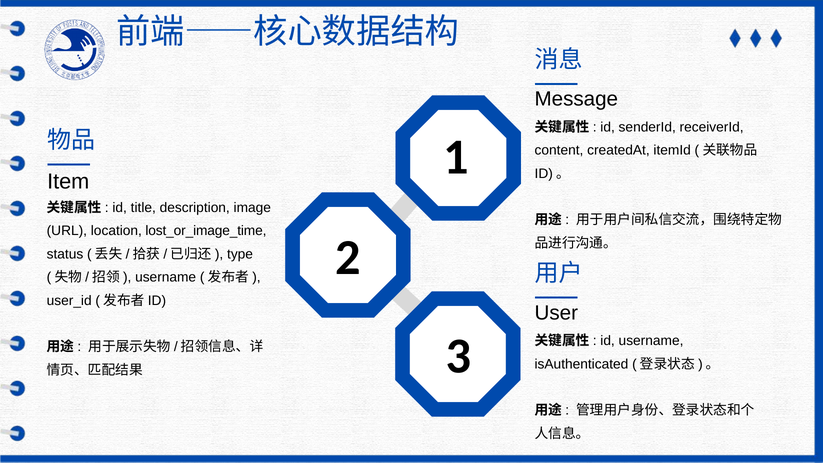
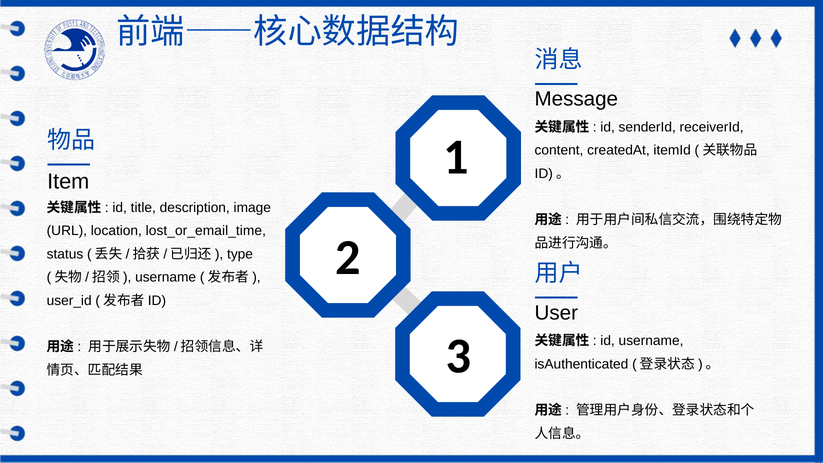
lost_or_image_time: lost_or_image_time -> lost_or_email_time (206, 231)
